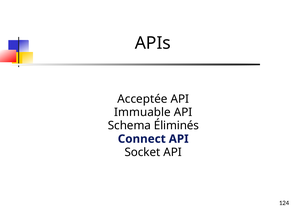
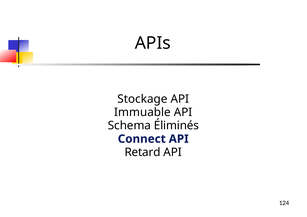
Acceptée: Acceptée -> Stockage (142, 99)
Socket: Socket -> Retard (143, 152)
